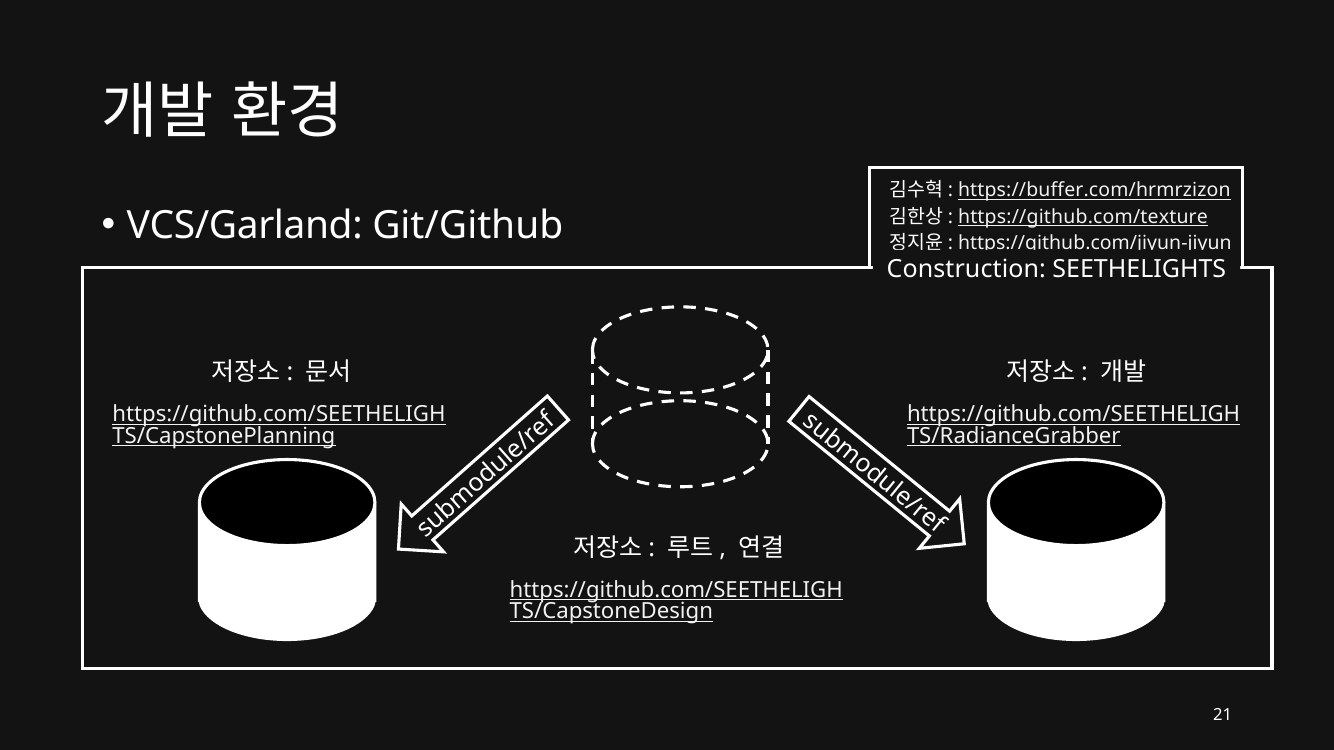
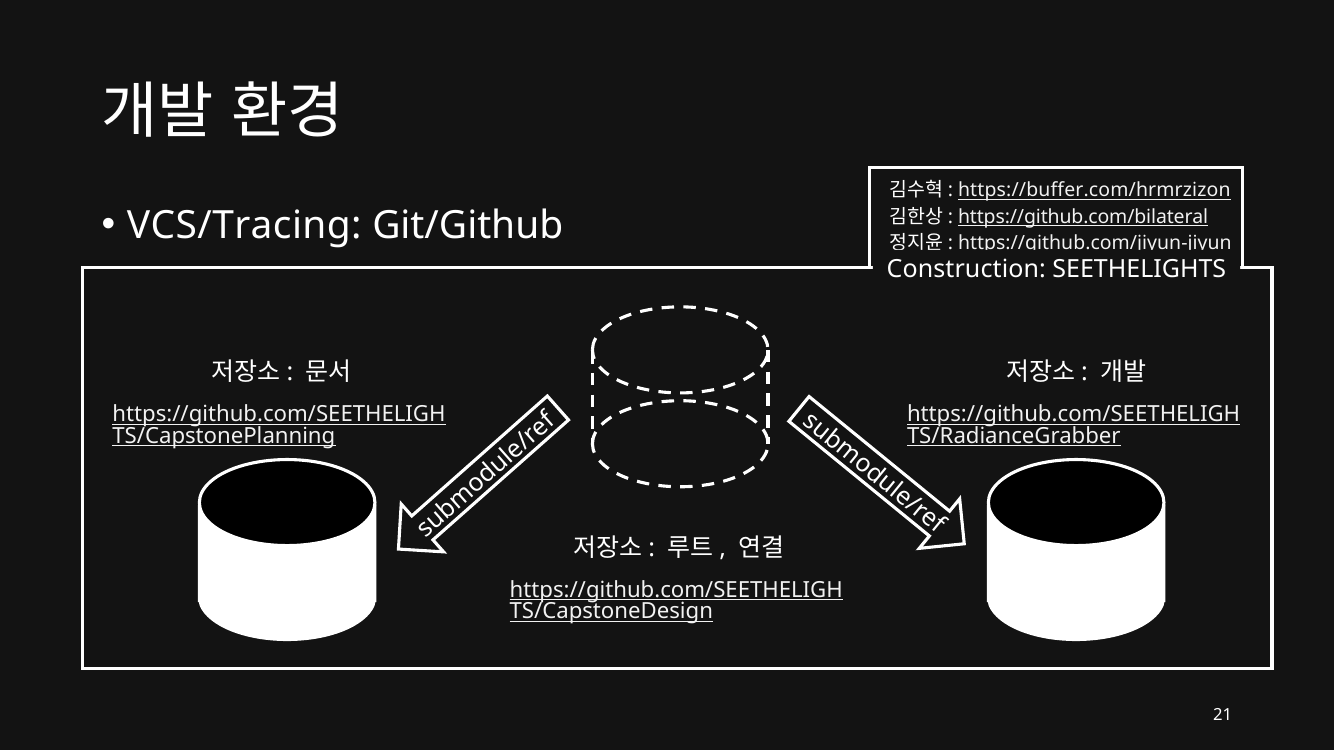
VCS/Garland: VCS/Garland -> VCS/Tracing (244, 226)
https://github.com/texture: https://github.com/texture -> https://github.com/bilateral (1083, 217)
